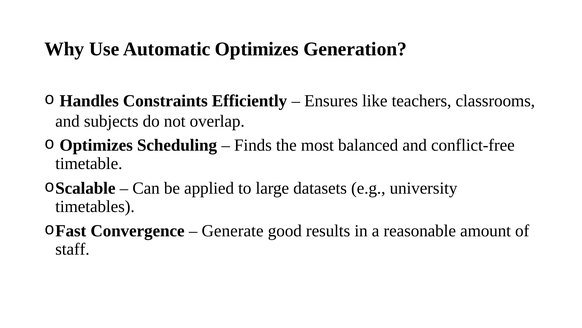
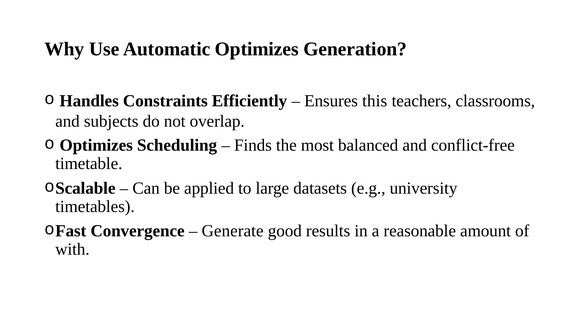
like: like -> this (375, 101)
staff: staff -> with (72, 249)
